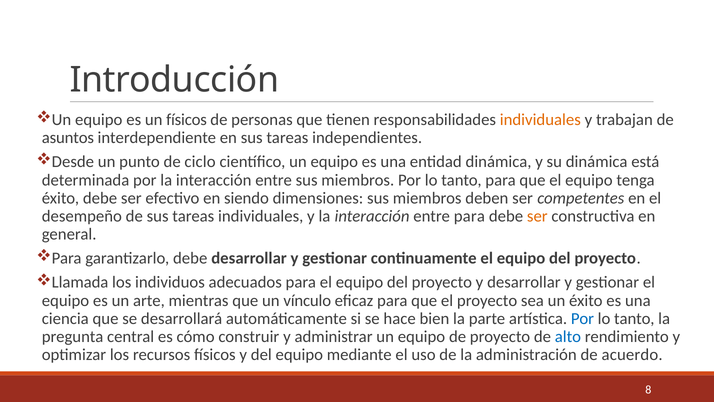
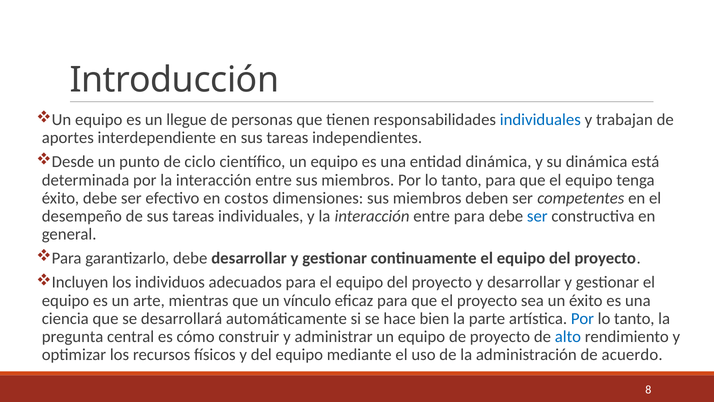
un físicos: físicos -> llegue (186, 120)
individuales colour: orange -> blue (540, 120)
asuntos: asuntos -> aportes (68, 138)
siendo: siendo -> costos (246, 198)
ser colour: orange -> blue (537, 216)
Llamada: Llamada -> Incluyen (80, 282)
